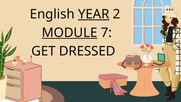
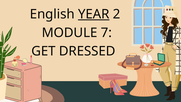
MODULE underline: present -> none (70, 33)
